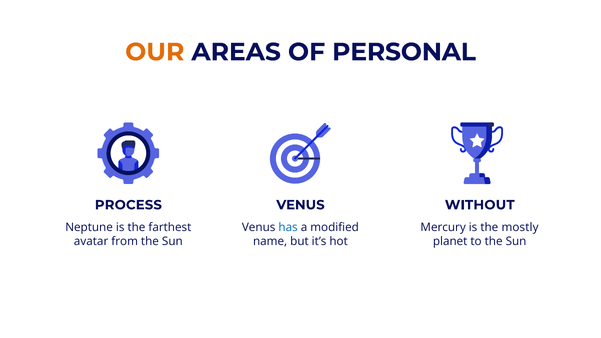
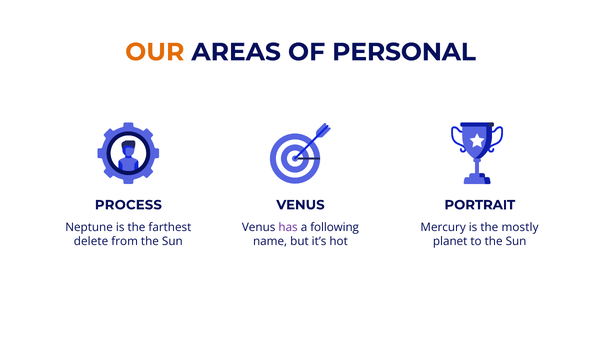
WITHOUT: WITHOUT -> PORTRAIT (480, 205)
has colour: blue -> purple (288, 227)
modified: modified -> following (335, 227)
avatar: avatar -> delete (91, 242)
